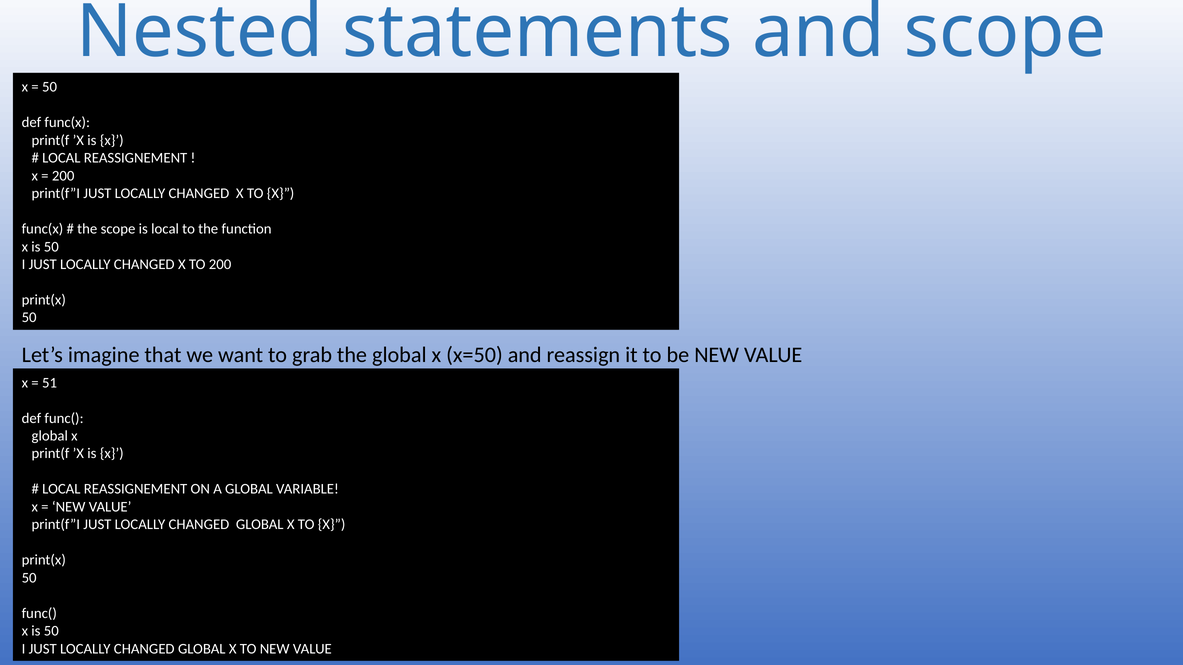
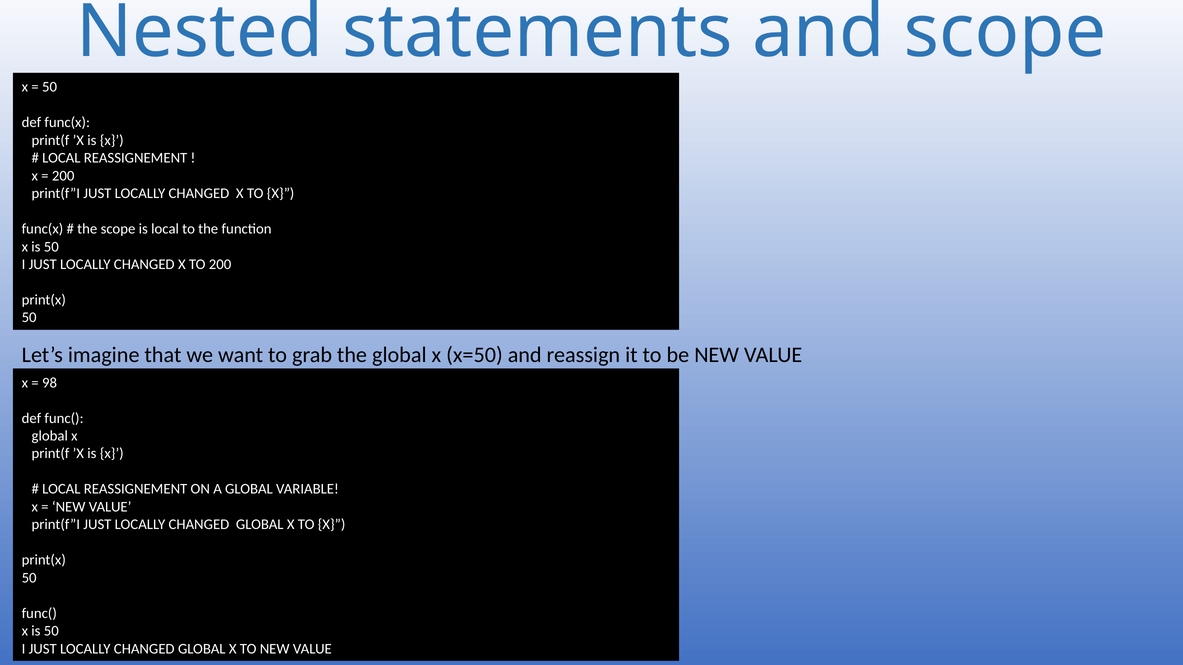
51: 51 -> 98 (50, 383)
